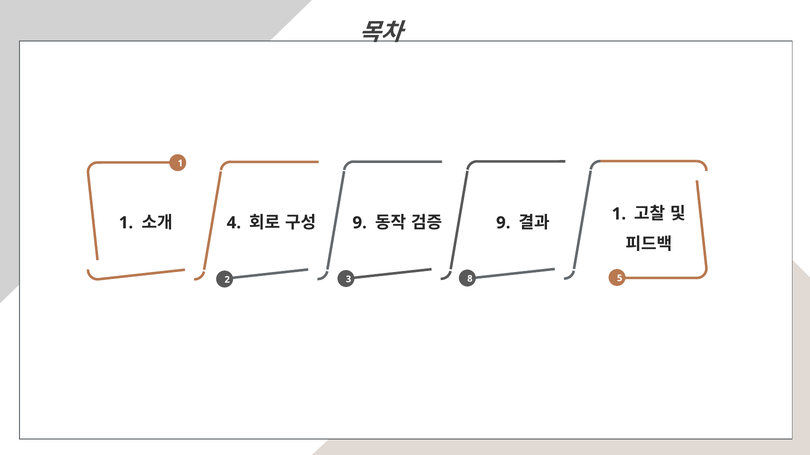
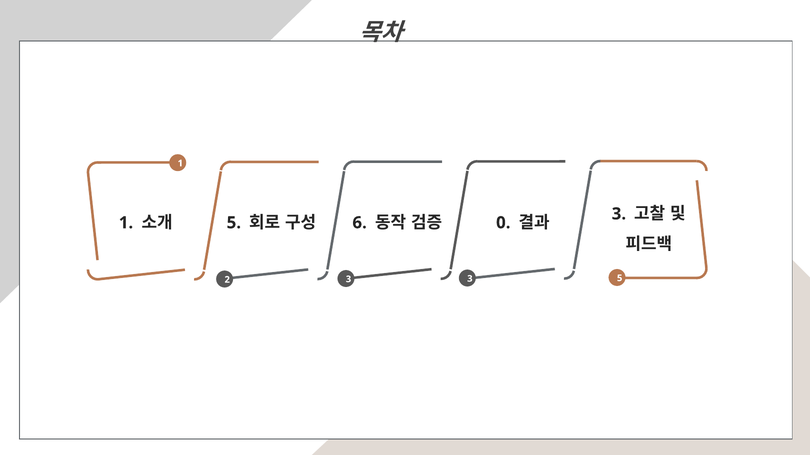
4: 4 -> 5 (234, 223)
9: 9 -> 6 (360, 223)
9: 9 -> 0 (503, 223)
1: 1 -> 3 (619, 214)
3 8: 8 -> 3 (470, 279)
